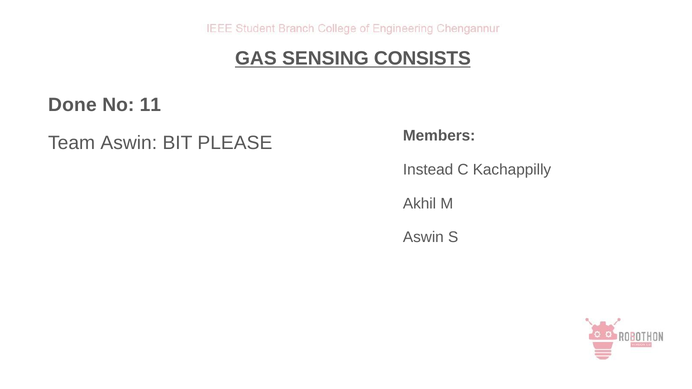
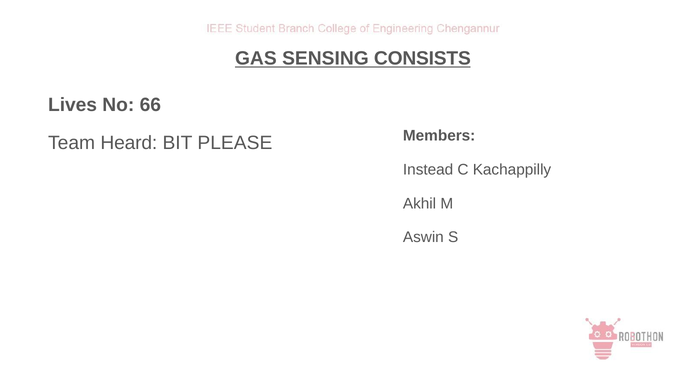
Done: Done -> Lives (73, 105)
11: 11 -> 66 (150, 105)
Team Aswin: Aswin -> Heard (129, 143)
